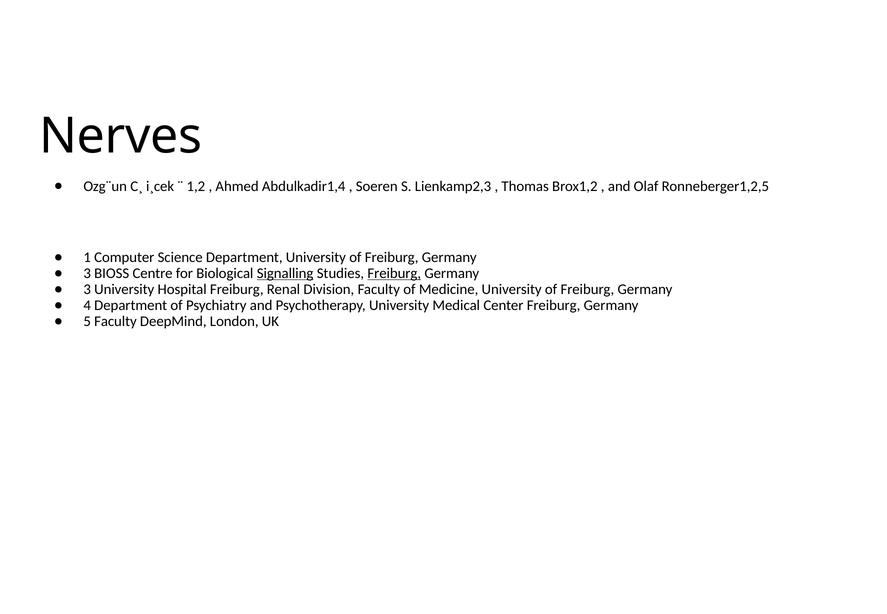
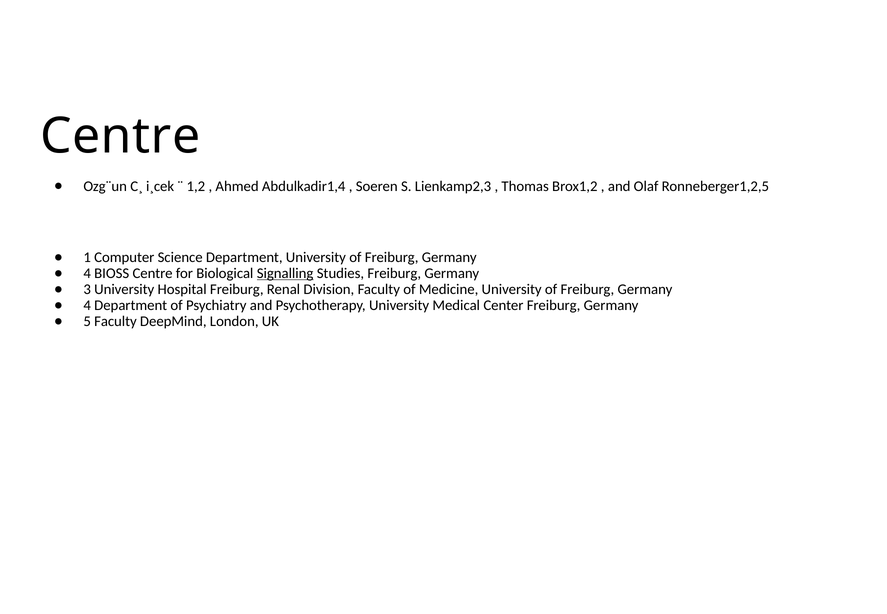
Nerves: Nerves -> Centre (120, 136)
3: 3 -> 4 (87, 273)
Freiburg underline: present -> none (394, 273)
